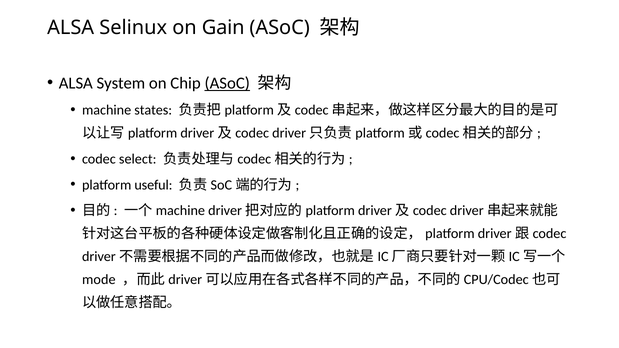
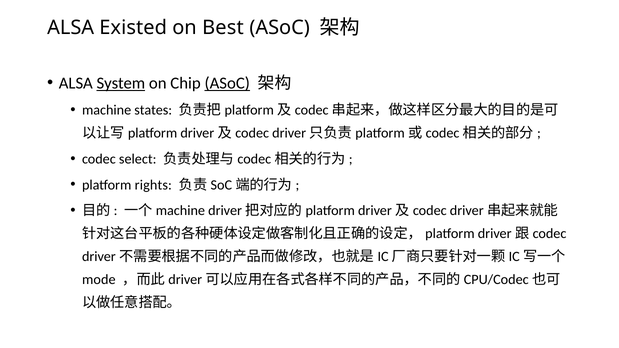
Selinux: Selinux -> Existed (133, 28)
Gain: Gain -> Best (223, 28)
System underline: none -> present (121, 83)
useful: useful -> rights (153, 185)
